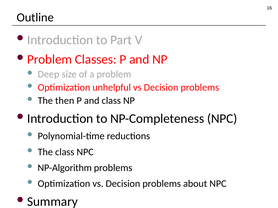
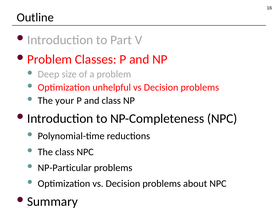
then: then -> your (65, 101)
NP-Algorithm: NP-Algorithm -> NP-Particular (65, 168)
